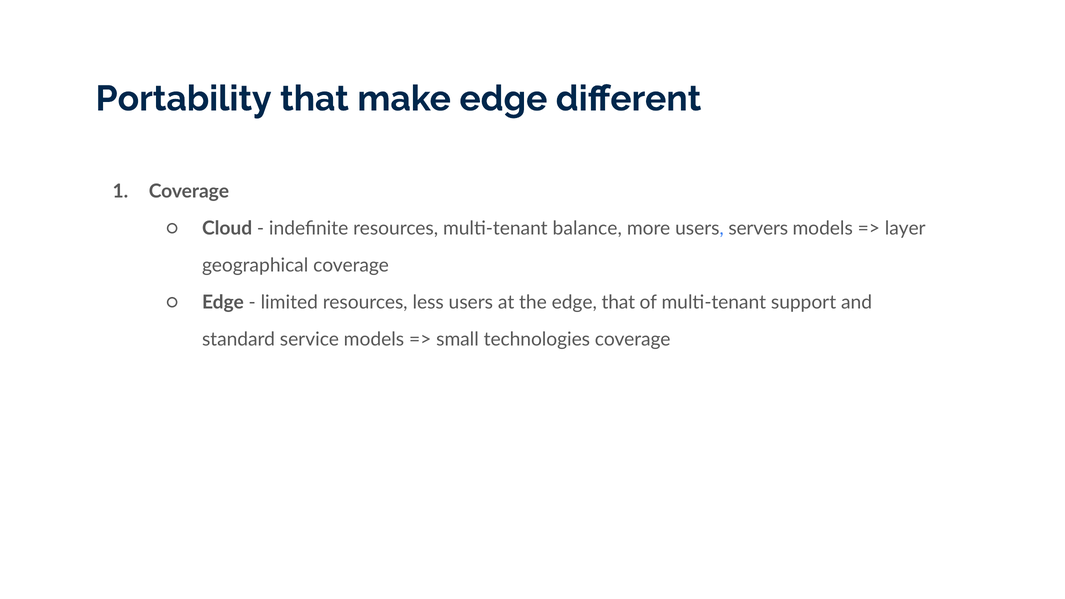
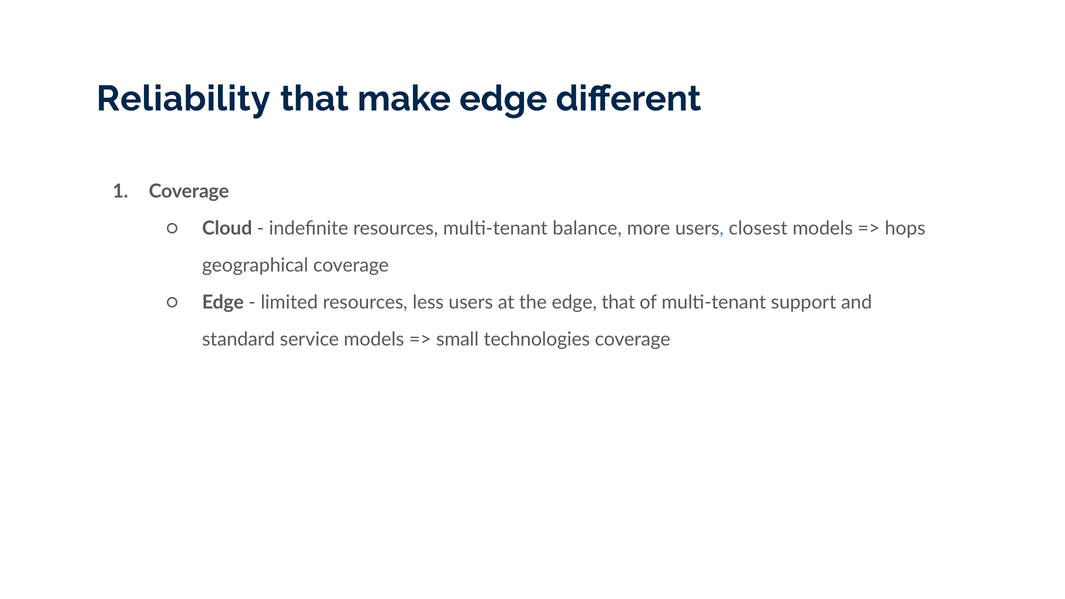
Portability: Portability -> Reliability (183, 99)
servers: servers -> closest (758, 229)
layer: layer -> hops (905, 229)
